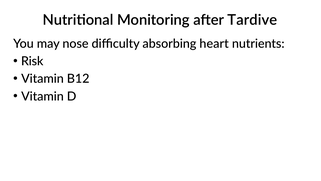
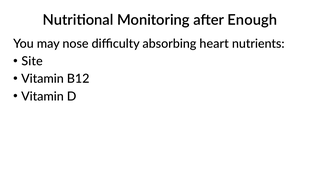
Tardive: Tardive -> Enough (252, 20)
Risk: Risk -> Site (32, 61)
